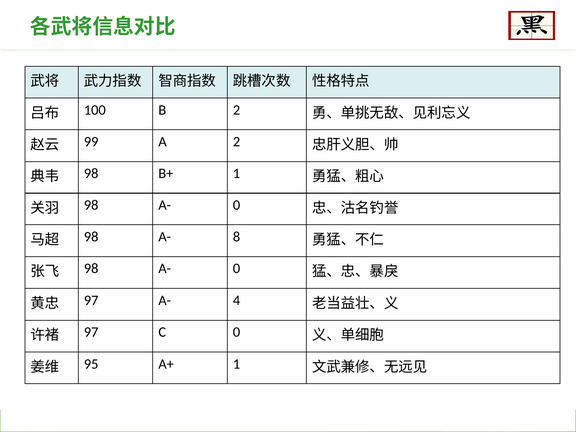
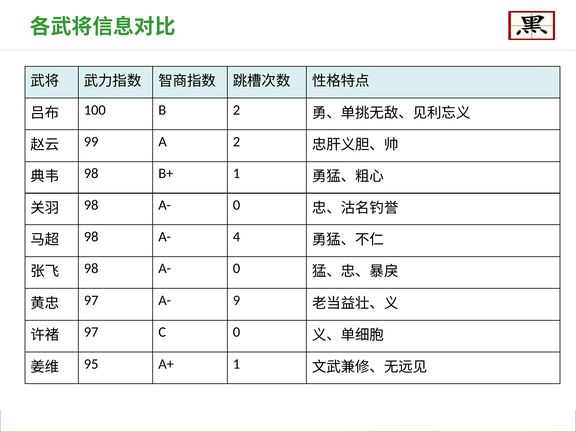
8: 8 -> 4 (236, 237)
4: 4 -> 9 (236, 300)
